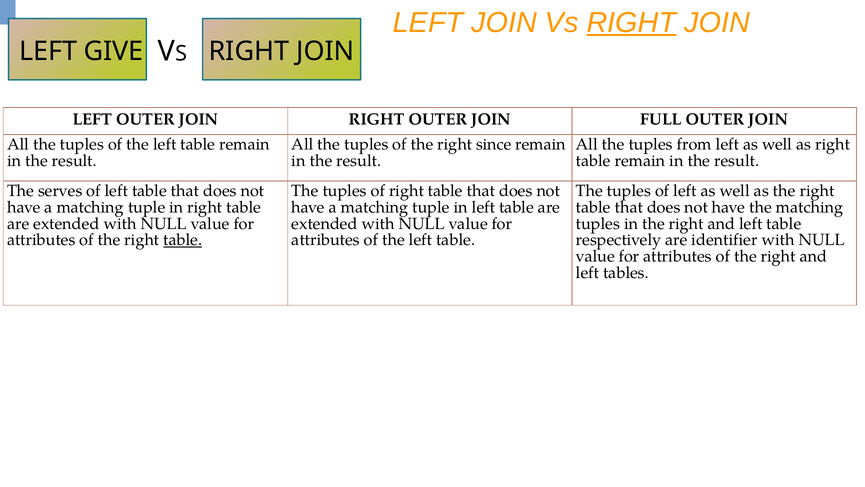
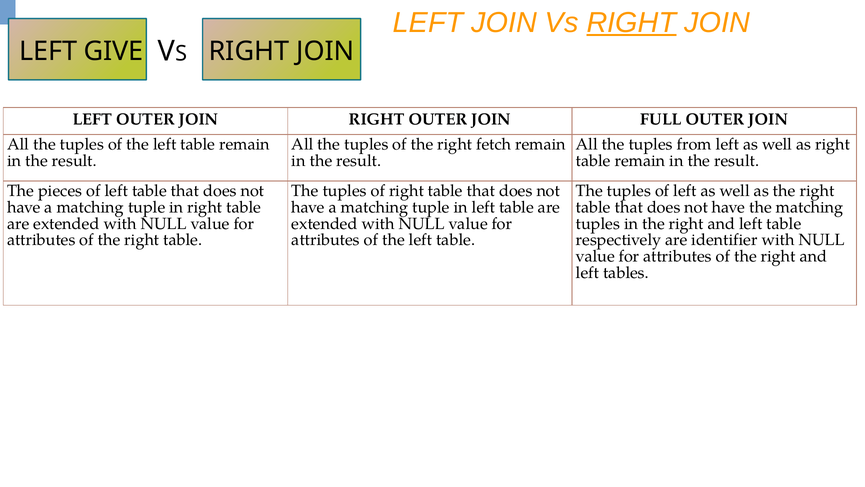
since: since -> fetch (494, 144)
serves: serves -> pieces (60, 191)
table underline: present -> none (183, 240)
